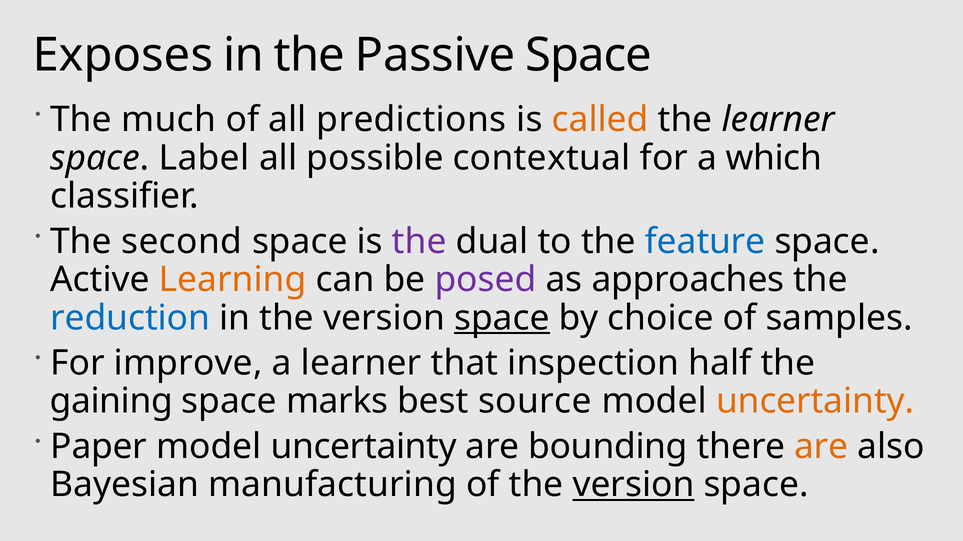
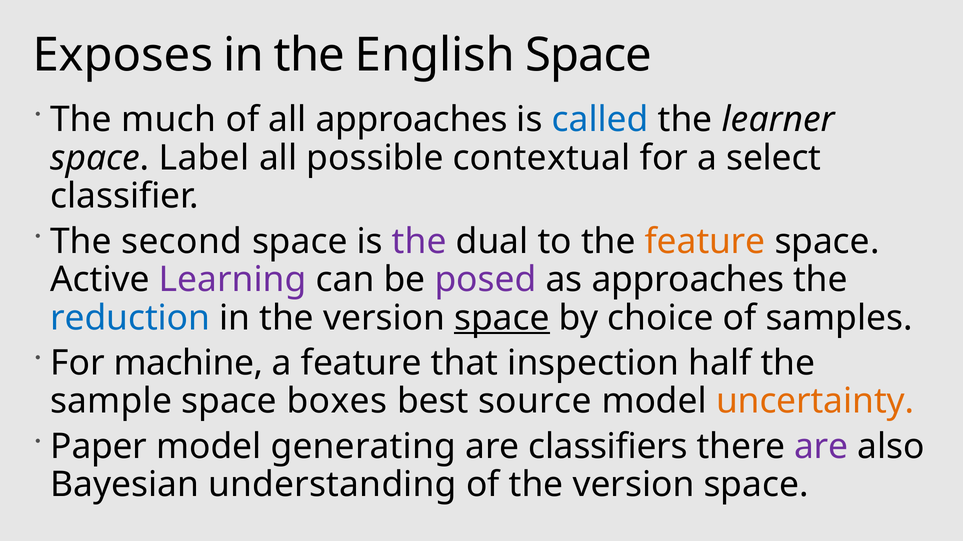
Passive: Passive -> English (435, 55)
all predictions: predictions -> approaches (412, 120)
called colour: orange -> blue (600, 120)
which: which -> select (774, 158)
feature colour: blue -> orange (705, 242)
Learning colour: orange -> purple (233, 280)
improve: improve -> machine (188, 364)
a learner: learner -> feature (361, 364)
gaining: gaining -> sample (111, 402)
marks: marks -> boxes (337, 402)
uncertainty: uncertainty -> generating (363, 447)
bounding: bounding -> classifiers (608, 447)
are colour: orange -> purple (821, 447)
manufacturing: manufacturing -> understanding (332, 485)
version underline: present -> none (633, 485)
